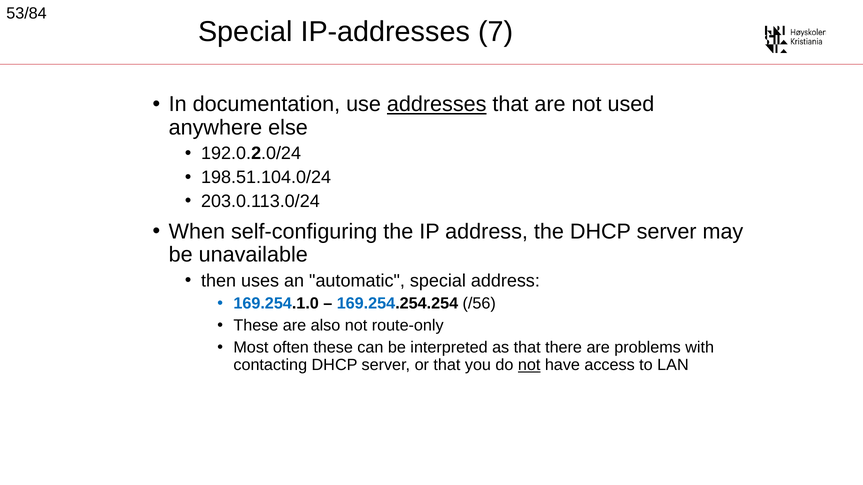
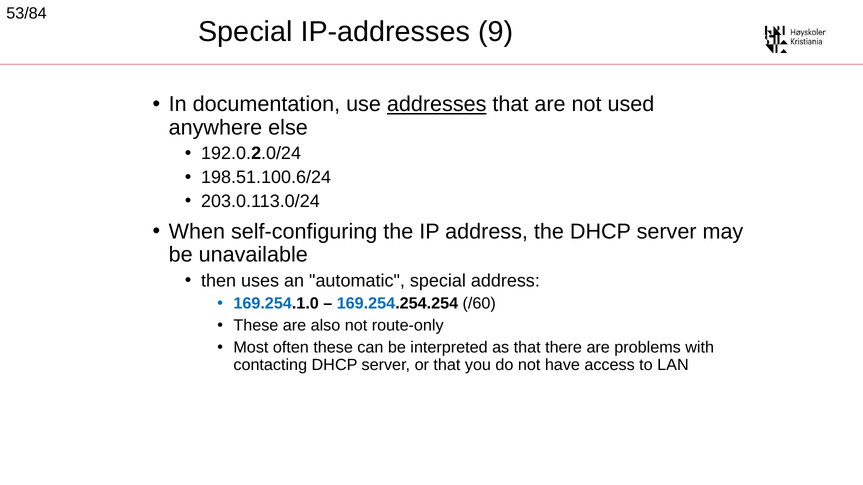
7: 7 -> 9 (496, 32)
198.51.104.0/24: 198.51.104.0/24 -> 198.51.100.6/24 (266, 178)
/56: /56 -> /60 (479, 304)
not underline: present -> none (529, 365)
